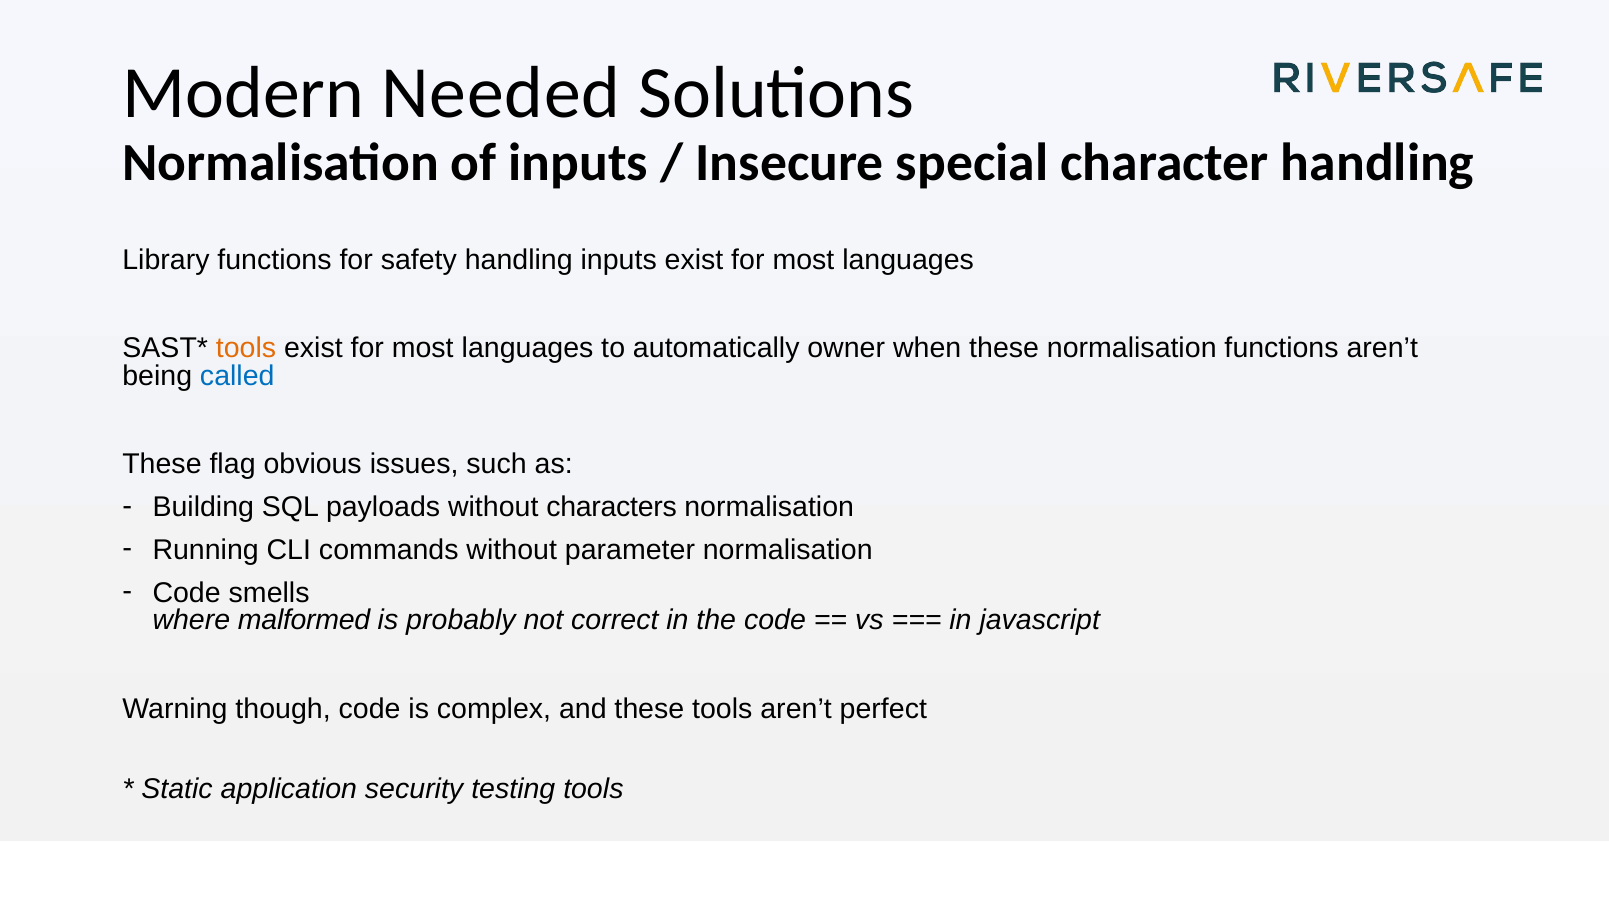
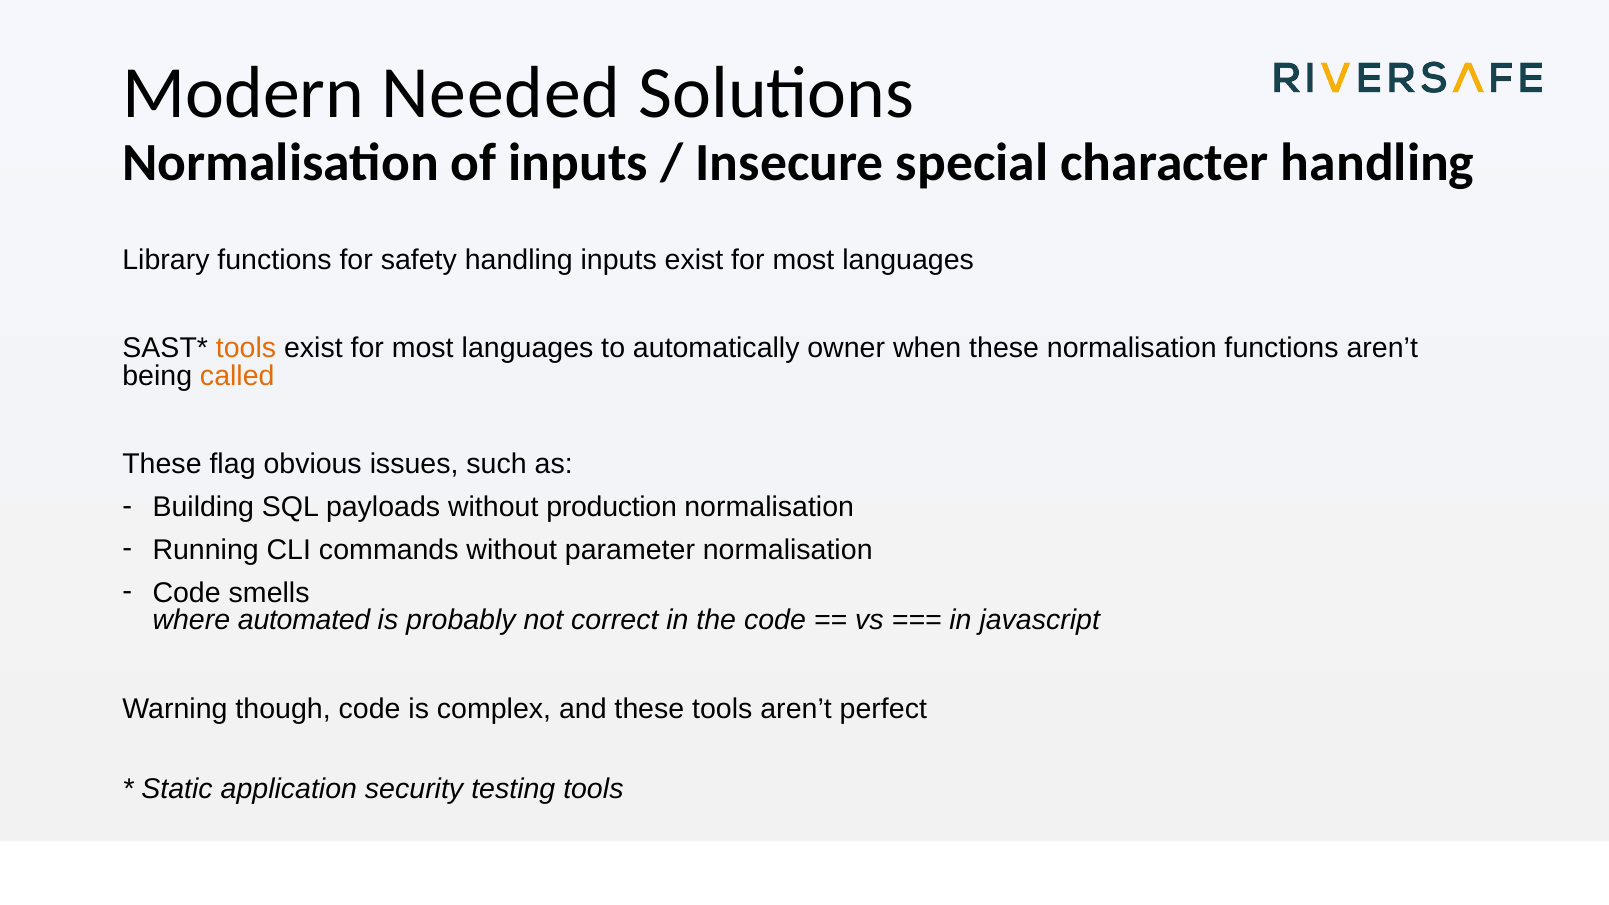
called colour: blue -> orange (237, 376)
characters: characters -> production (612, 507)
malformed: malformed -> automated (304, 621)
